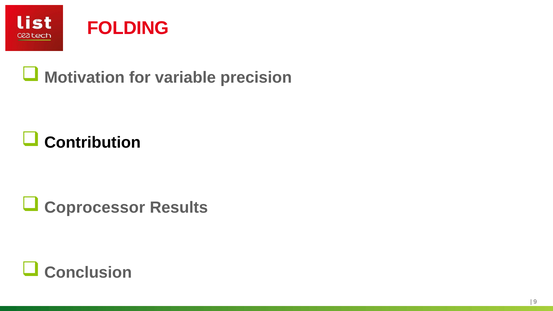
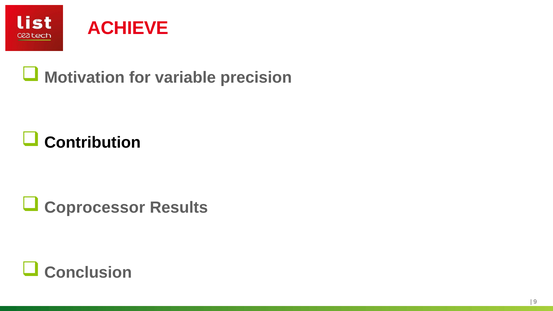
FOLDING: FOLDING -> ACHIEVE (128, 28)
